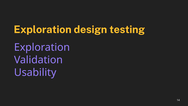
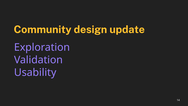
Exploration: Exploration -> Community (43, 30)
testing: testing -> update (127, 30)
